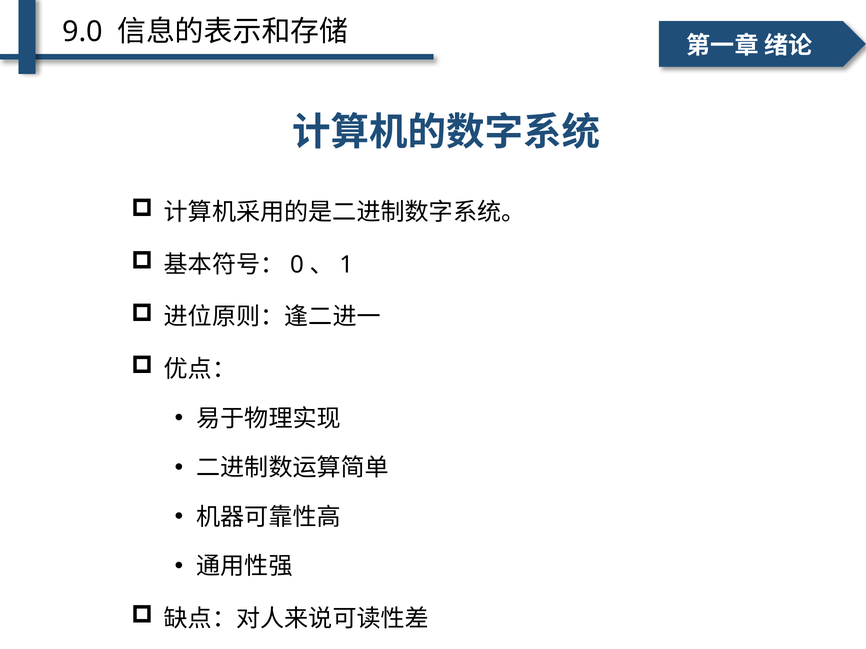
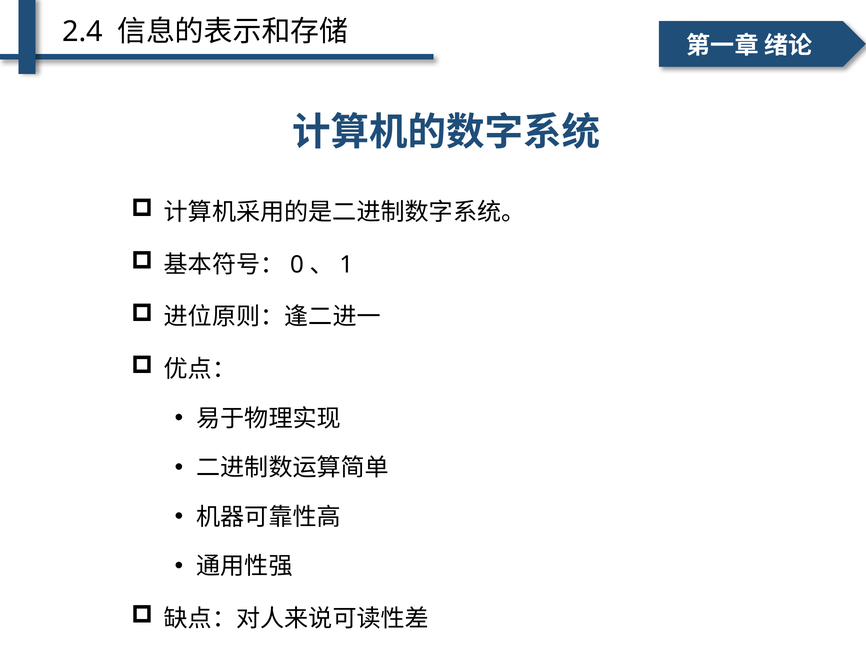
9.0: 9.0 -> 2.4 (82, 32)
